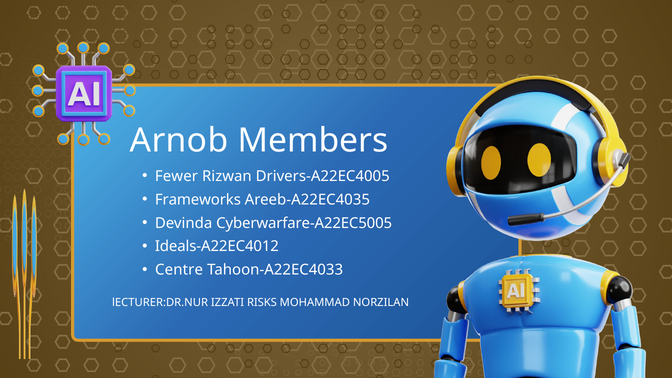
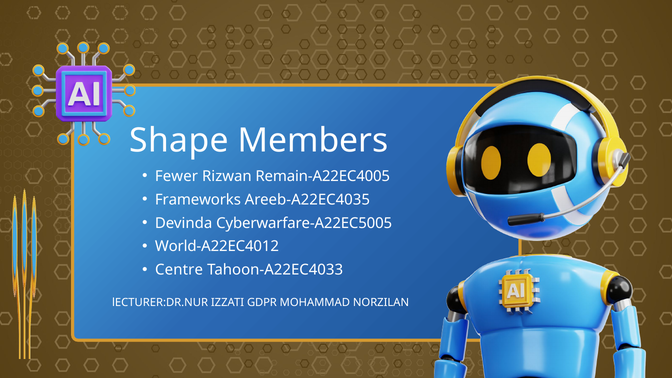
Arnob: Arnob -> Shape (179, 140)
Drivers-A22EC4005: Drivers-A22EC4005 -> Remain-A22EC4005 (323, 176)
Ideals-A22EC4012: Ideals-A22EC4012 -> World-A22EC4012 (217, 247)
RISKS: RISKS -> GDPR (262, 302)
